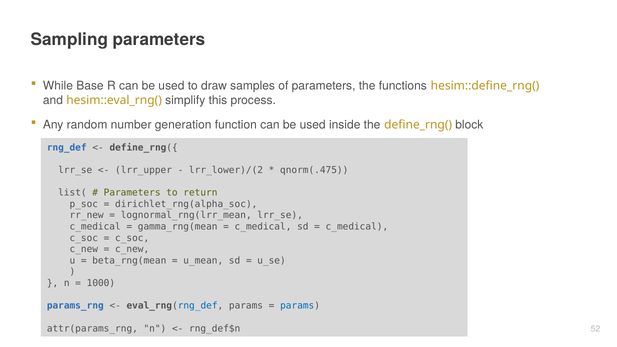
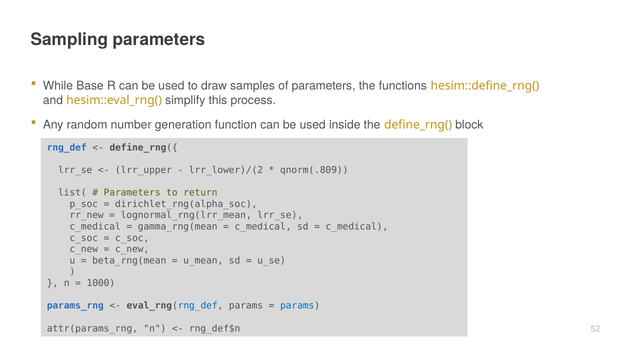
qnorm(.475: qnorm(.475 -> qnorm(.809 (314, 170)
